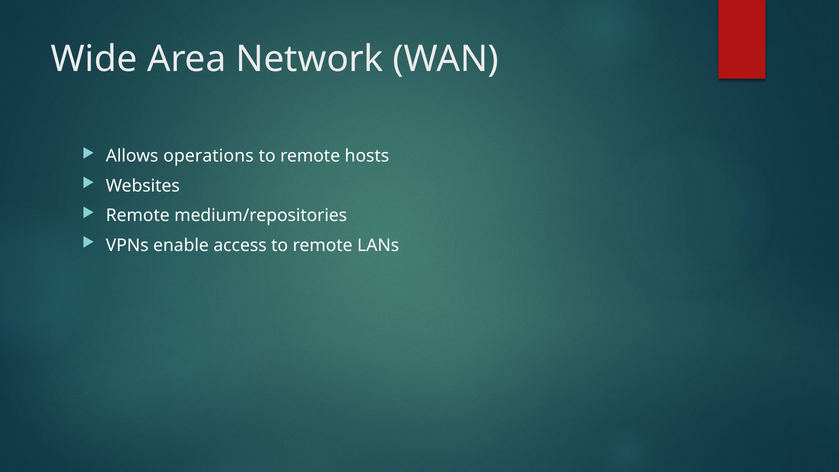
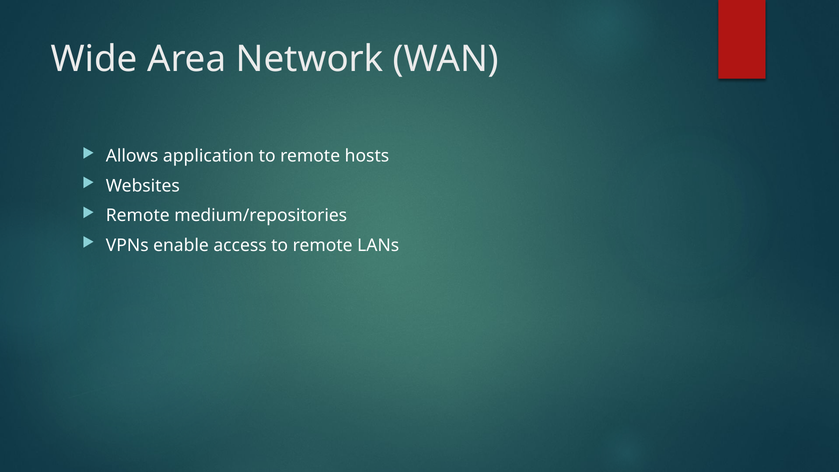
operations: operations -> application (209, 156)
